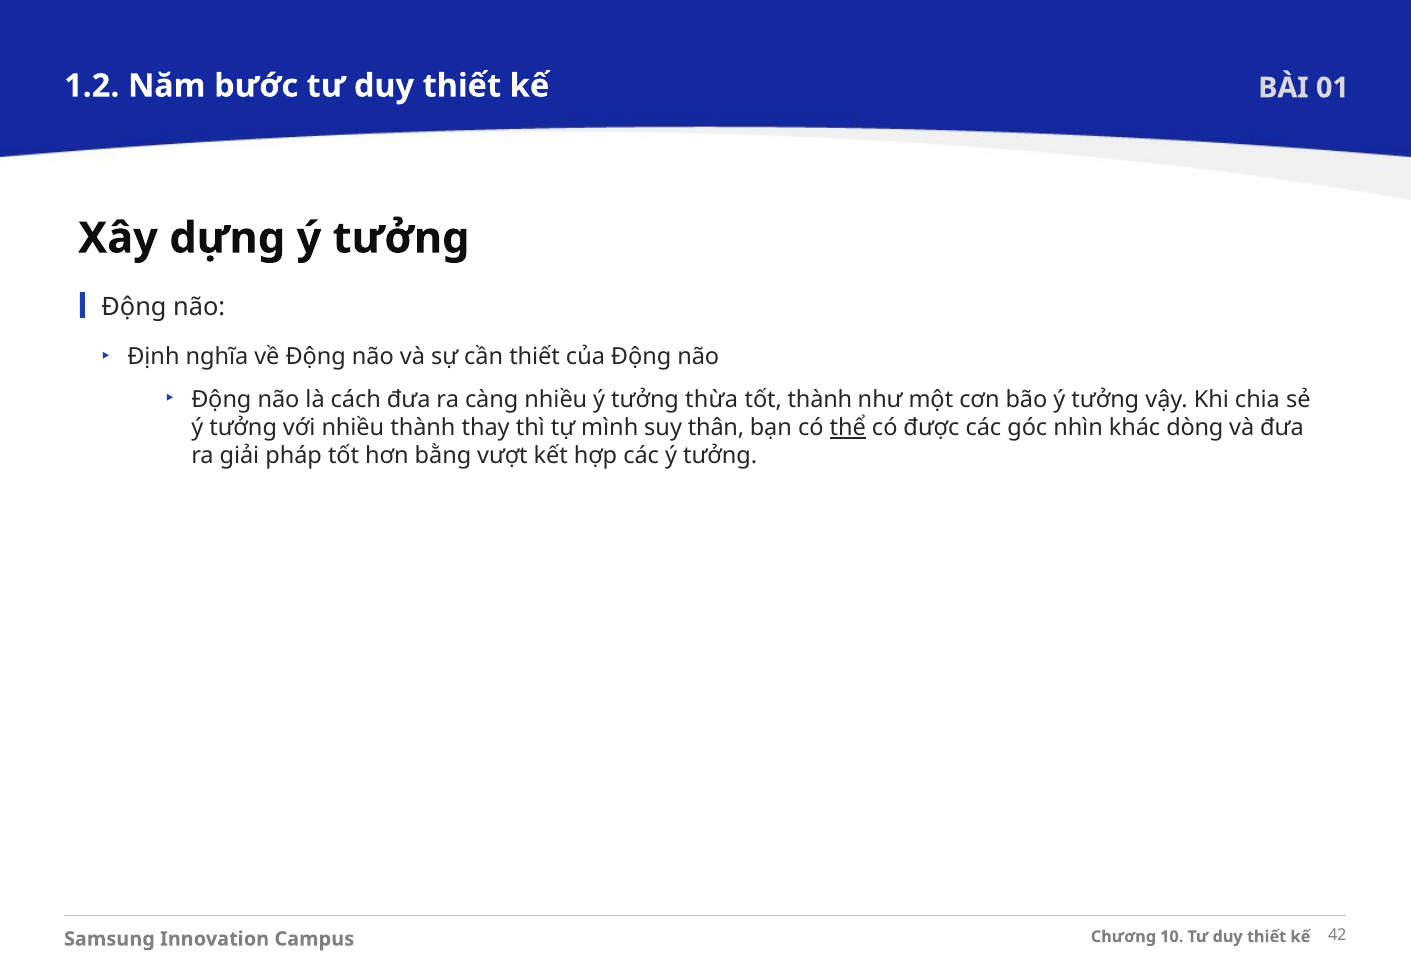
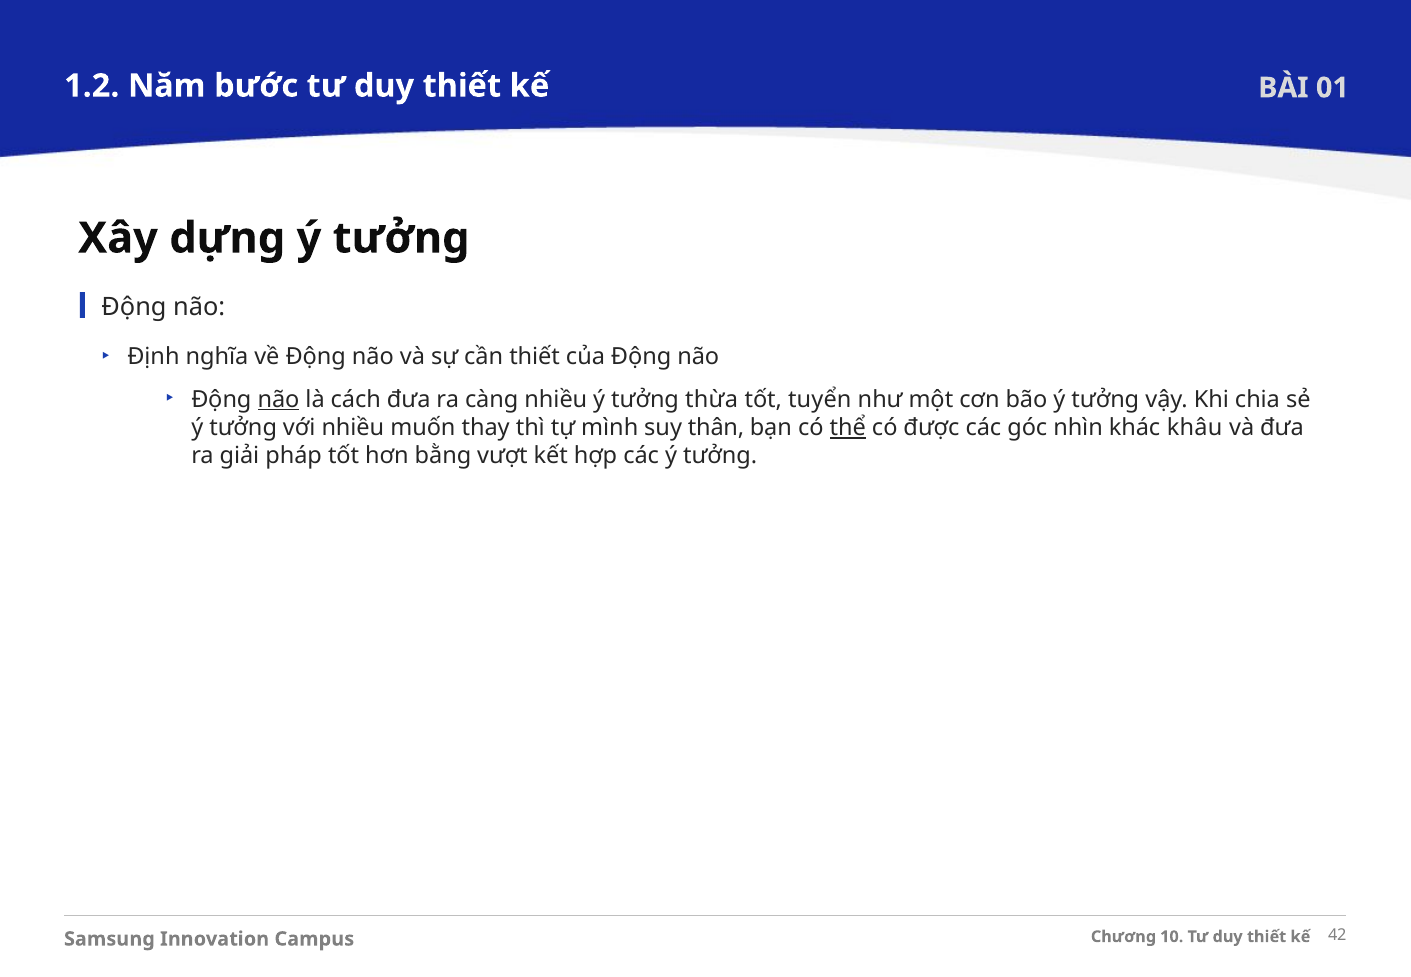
não underline: none -> present (278, 400)
tốt thành: thành -> tuyển (820, 400)
nhiều thành: thành -> muốn (423, 428)
dòng: dòng -> khâu (1195, 428)
